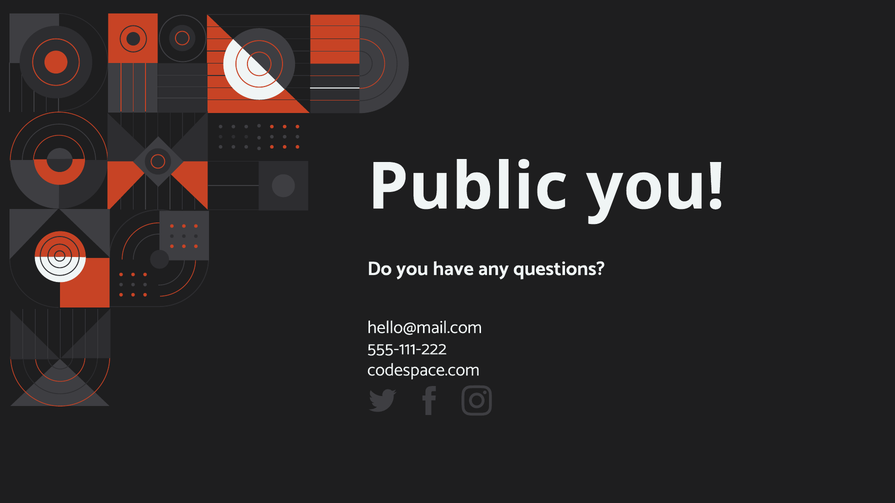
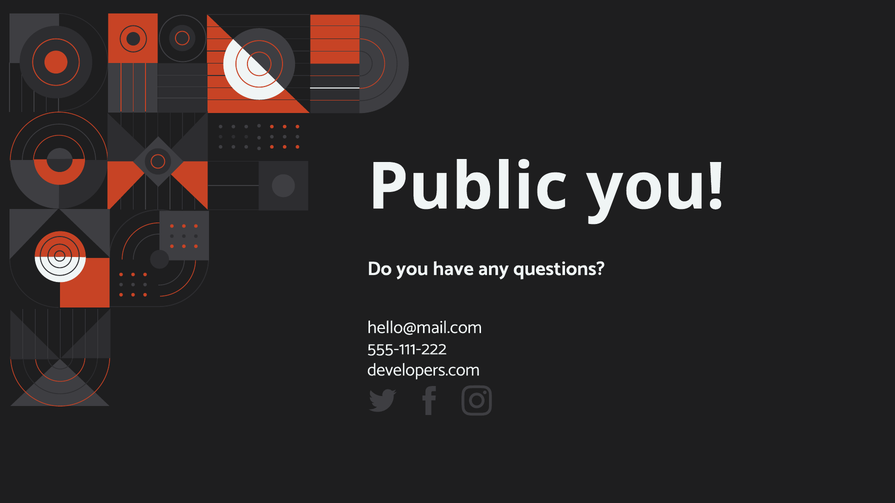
codespace.com: codespace.com -> developers.com (423, 370)
